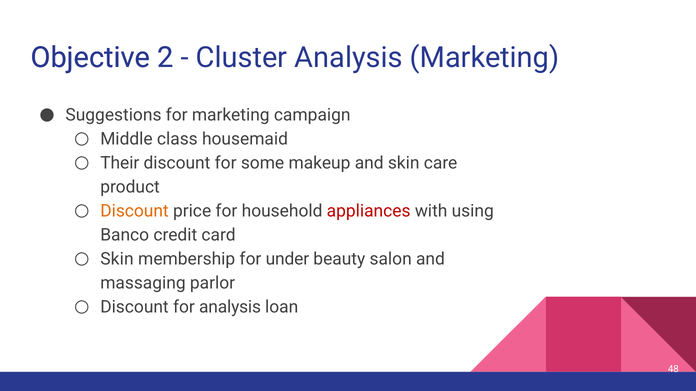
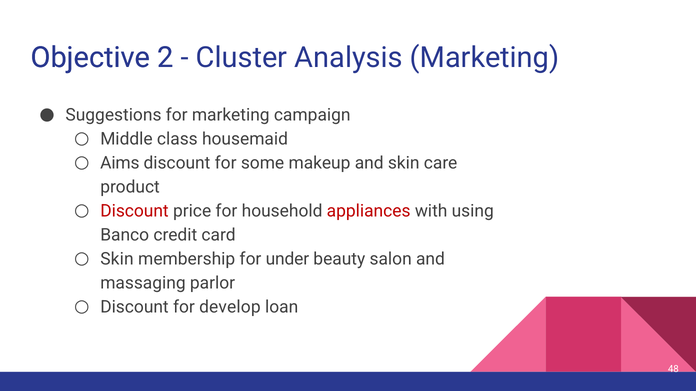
Their: Their -> Aims (120, 163)
Discount colour: orange -> red (134, 211)
for analysis: analysis -> develop (230, 307)
